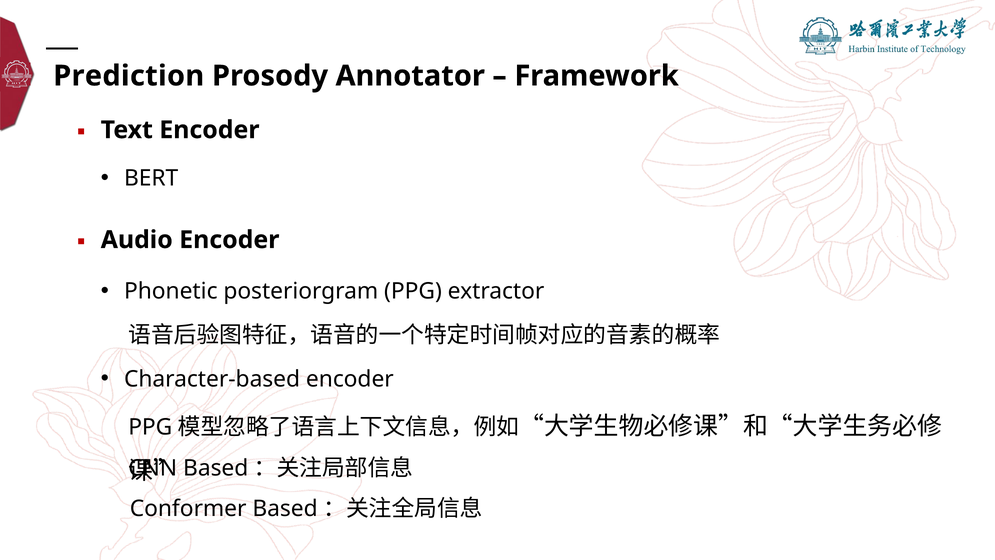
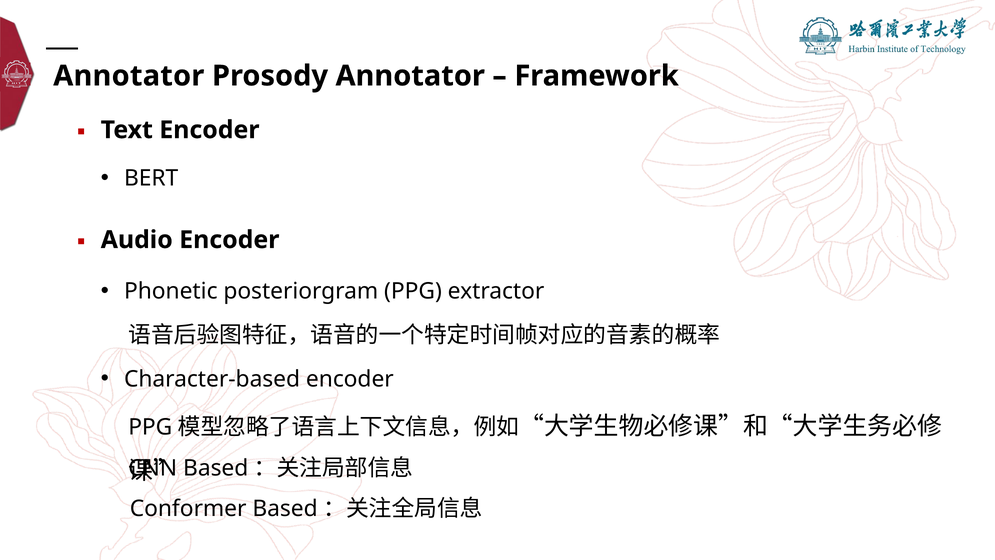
Prediction: Prediction -> Annotator (129, 76)
